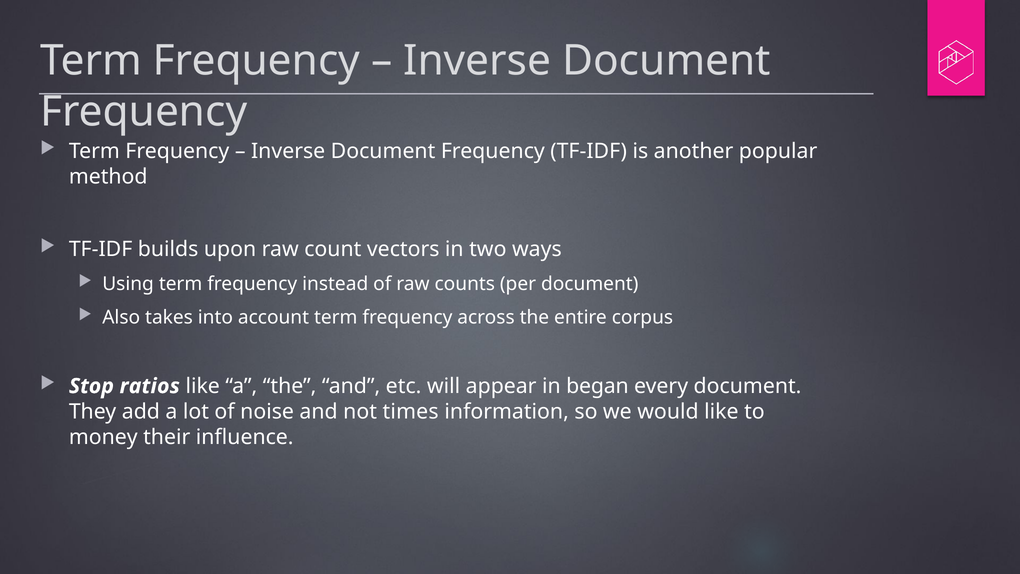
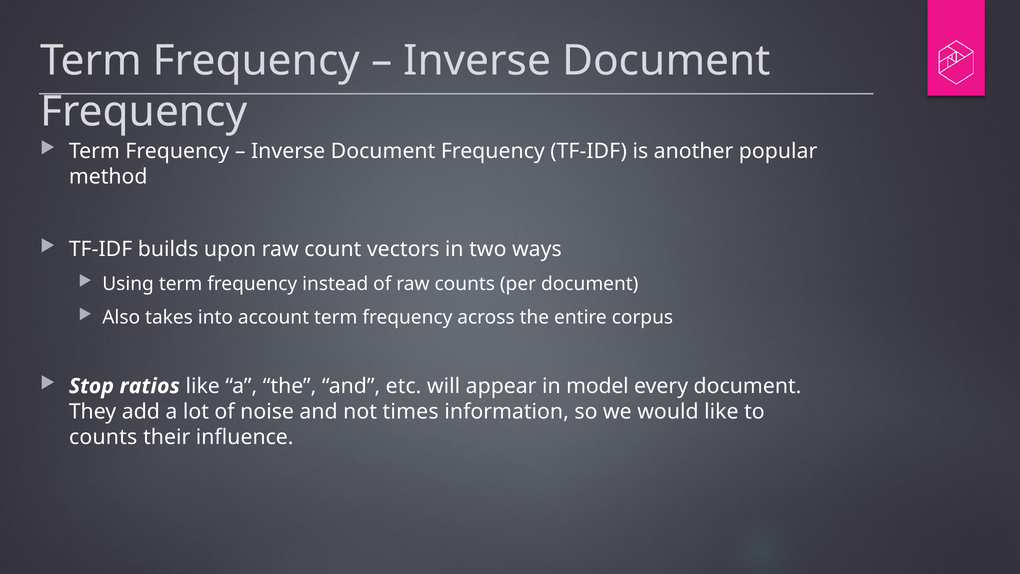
began: began -> model (597, 386)
money: money -> counts (103, 437)
